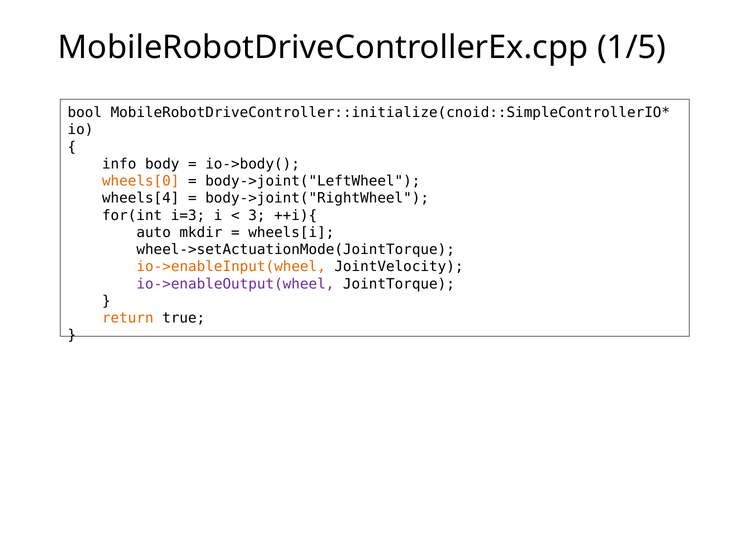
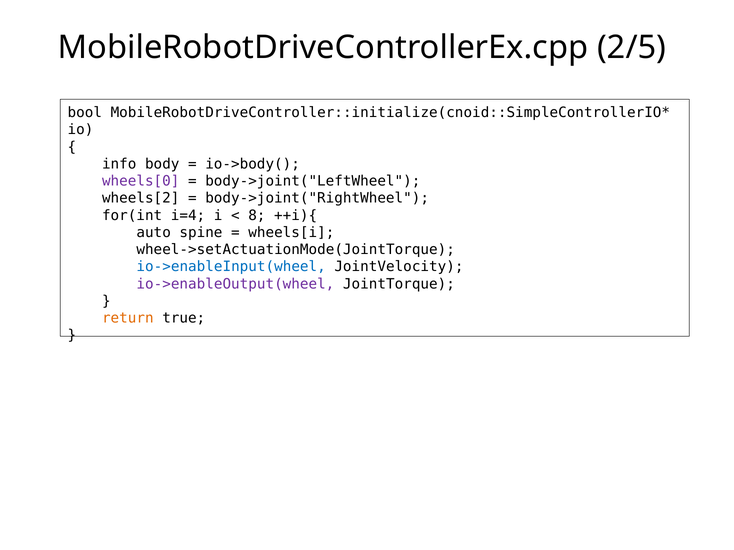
1/5: 1/5 -> 2/5 (632, 47)
wheels[0 colour: orange -> purple (141, 181)
wheels[4: wheels[4 -> wheels[2 (141, 198)
i=3: i=3 -> i=4 (188, 216)
3: 3 -> 8 (257, 216)
mkdir: mkdir -> spine (201, 233)
io->enableInput(wheel colour: orange -> blue (231, 267)
